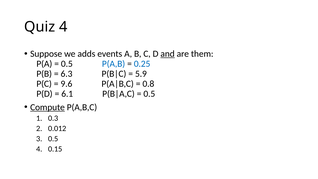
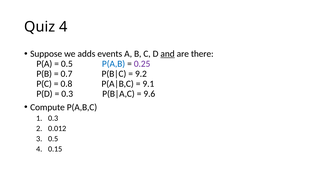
them: them -> there (202, 54)
0.25 colour: blue -> purple (142, 64)
6.3: 6.3 -> 0.7 (67, 74)
5.9: 5.9 -> 9.2 (141, 74)
9.6: 9.6 -> 0.8 (66, 84)
0.8: 0.8 -> 9.1 (148, 84)
6.1: 6.1 -> 0.3 (67, 94)
0.5: 0.5 -> 9.6 (149, 94)
Compute underline: present -> none (47, 107)
